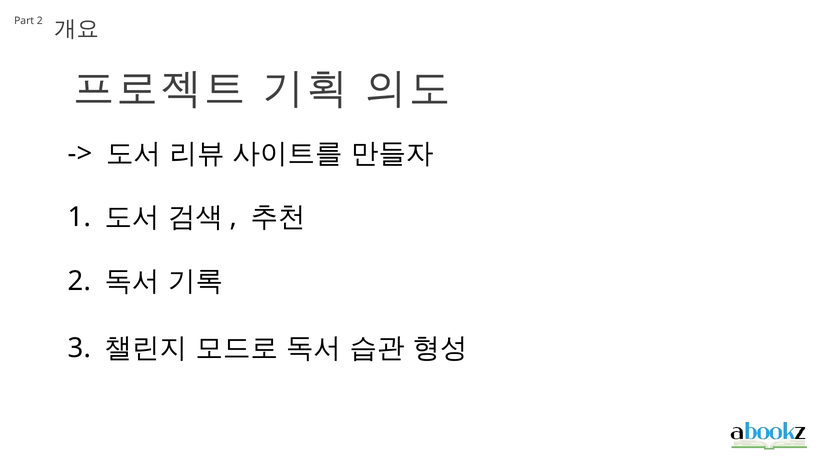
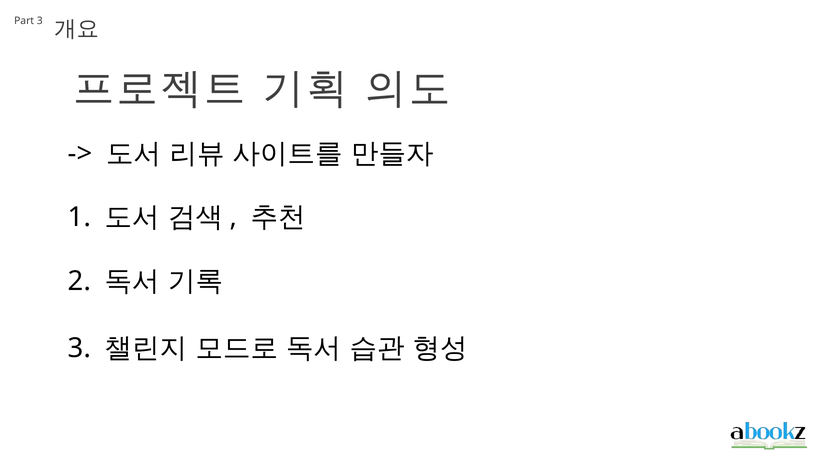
Part 2: 2 -> 3 (40, 21)
